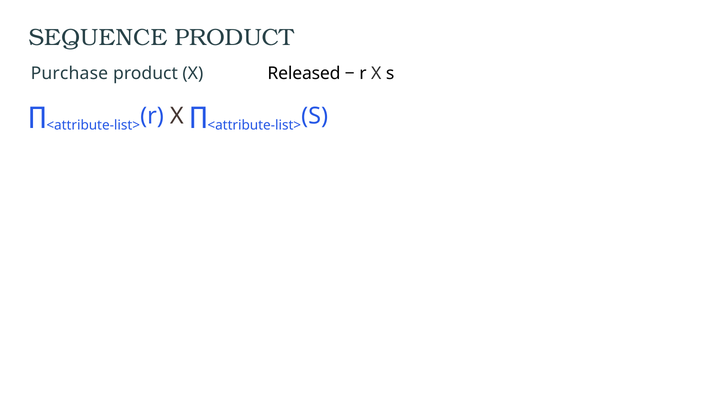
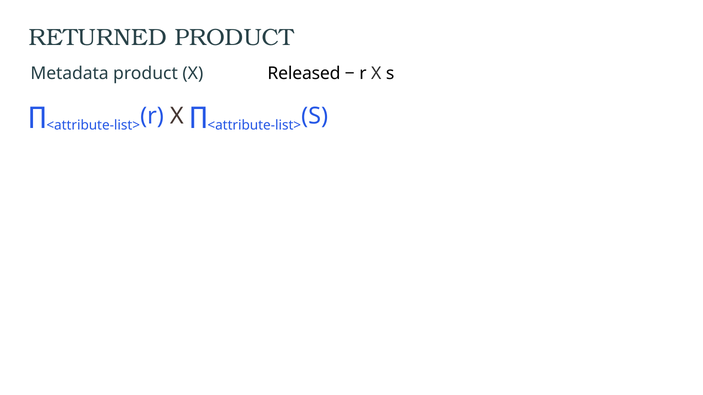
SEQUENCE: SEQUENCE -> RETURNED (98, 38)
Purchase: Purchase -> Metadata (70, 74)
